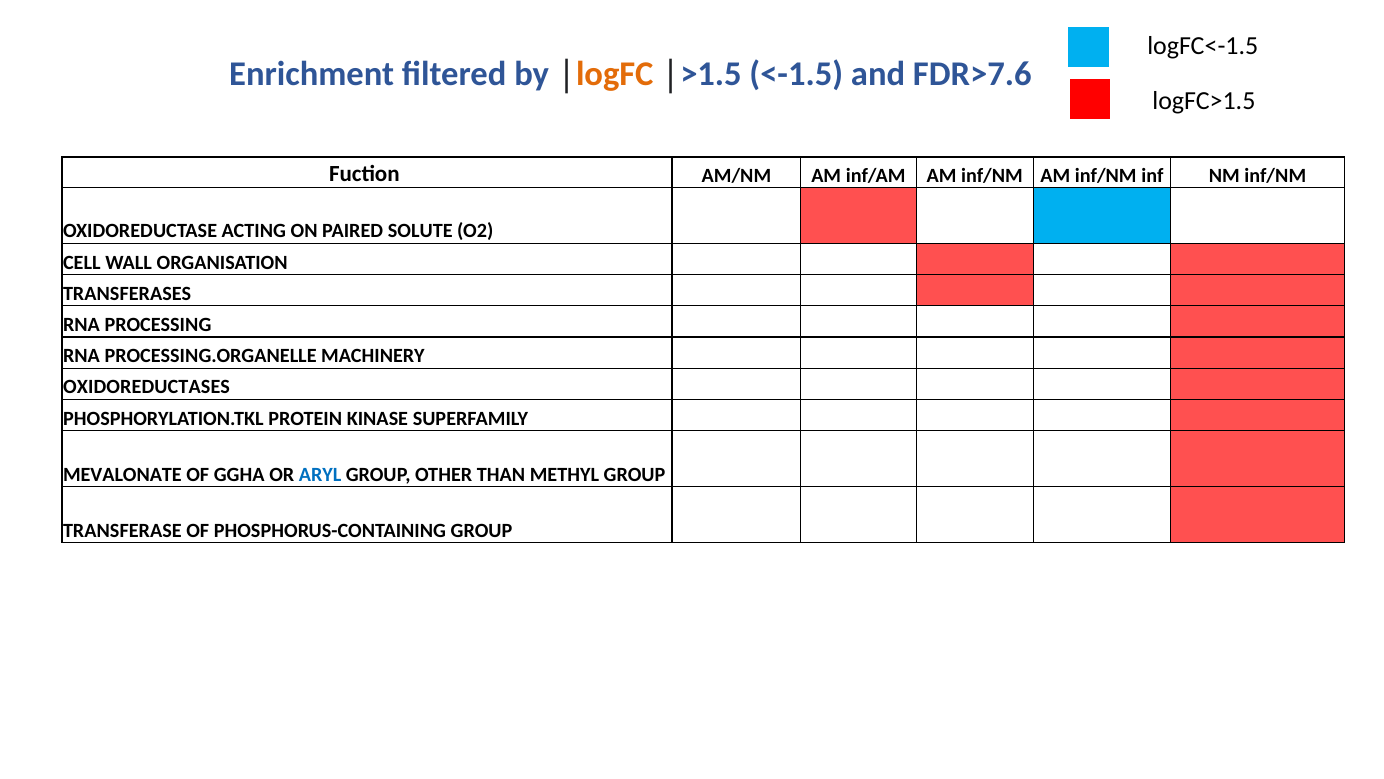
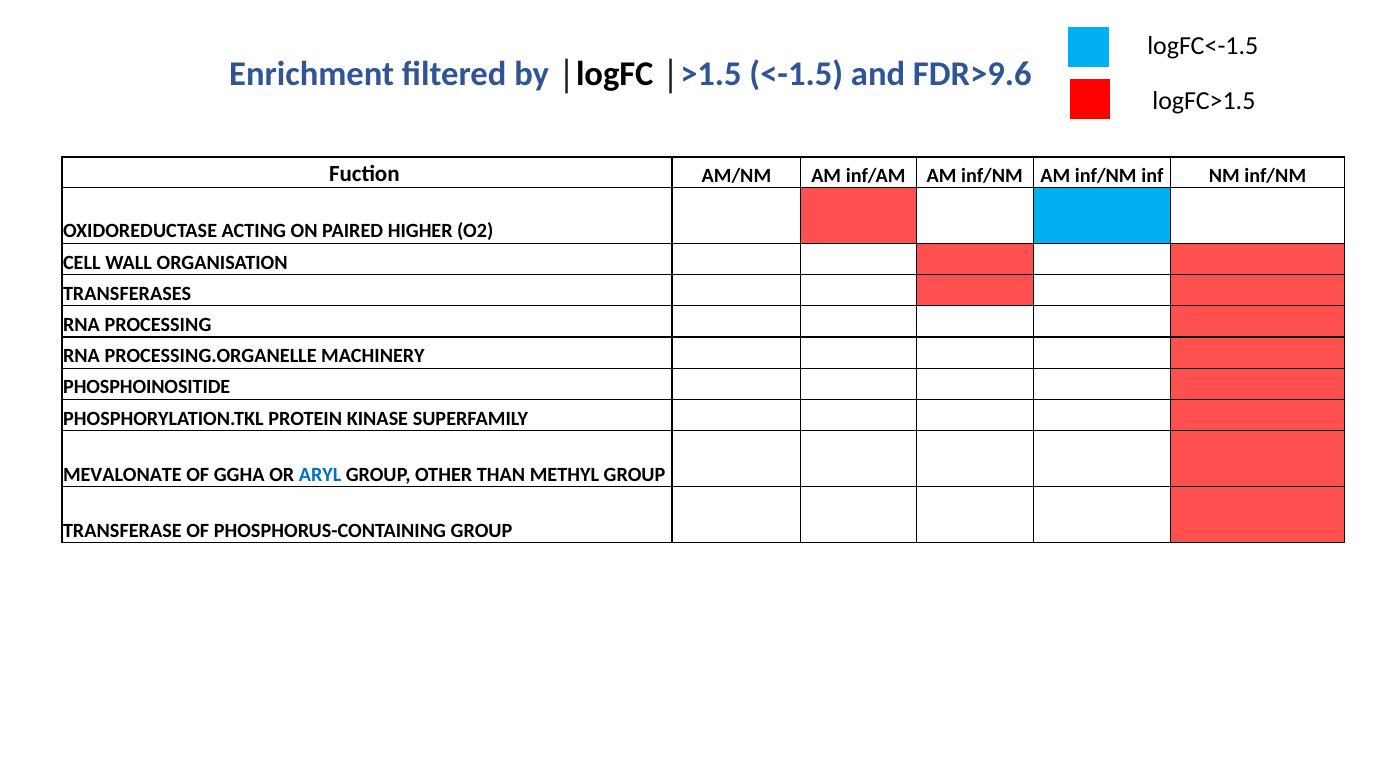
logFC colour: orange -> black (615, 74)
FDR>7.6: FDR>7.6 -> FDR>9.6 (972, 74)
SOLUTE: SOLUTE -> HIGHER (420, 231)
OXIDOREDUCTASES: OXIDOREDUCTASES -> PHOSPHOINOSITIDE (147, 387)
